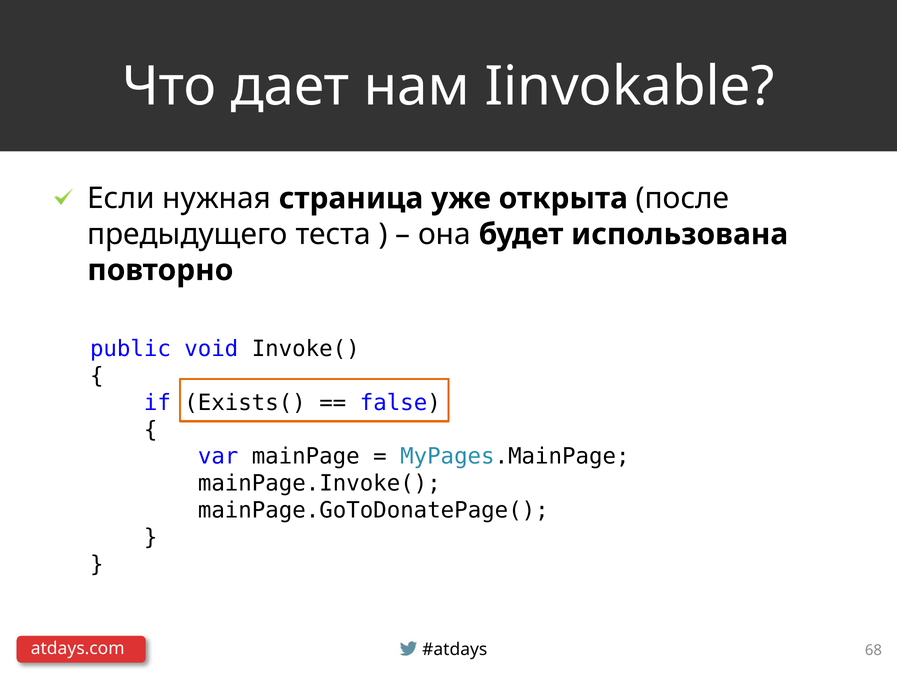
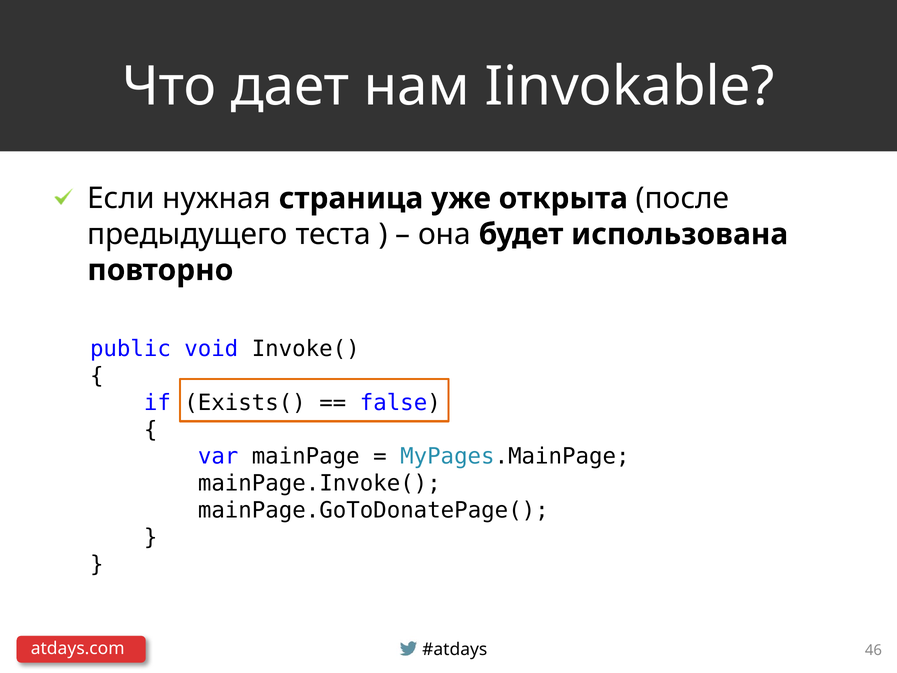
68: 68 -> 46 (873, 650)
